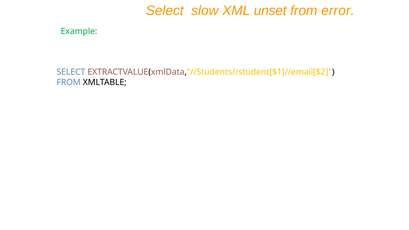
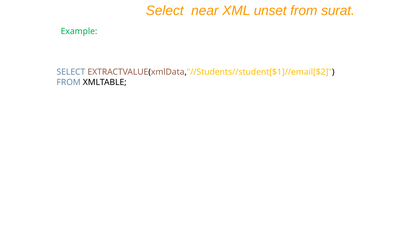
slow: slow -> near (205, 11)
error: error -> surat (338, 11)
